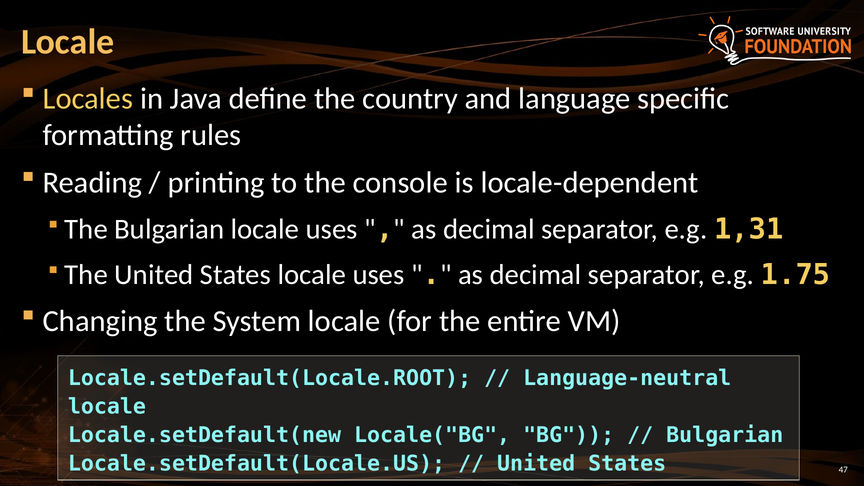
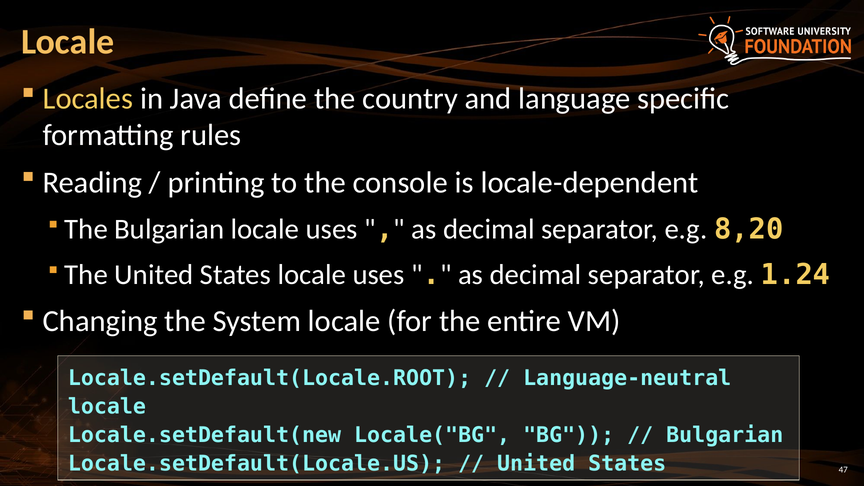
1,31: 1,31 -> 8,20 (749, 229)
1.75: 1.75 -> 1.24 (796, 275)
